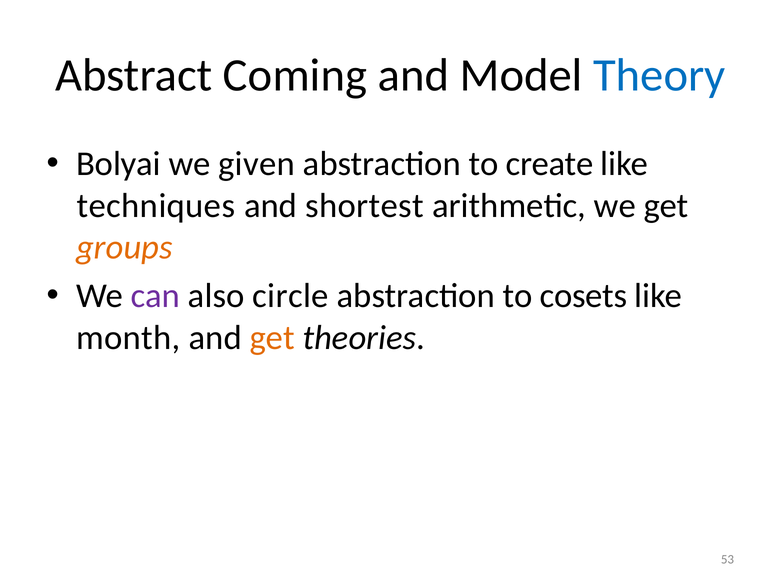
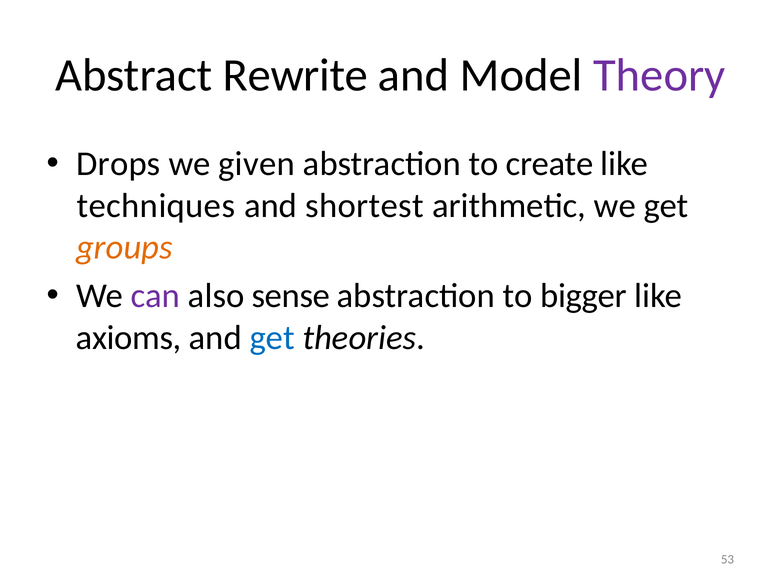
Coming: Coming -> Rewrite (295, 76)
Theory colour: blue -> purple (659, 76)
Bolyai: Bolyai -> Drops (118, 164)
circle: circle -> sense (291, 296)
cosets: cosets -> bigger (584, 296)
month: month -> axioms (129, 337)
get colour: orange -> blue (272, 337)
